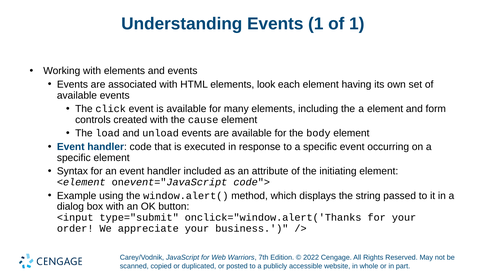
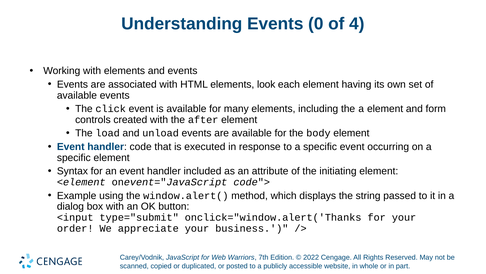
Events 1: 1 -> 0 (316, 24)
of 1: 1 -> 4 (357, 24)
cause: cause -> after (203, 120)
